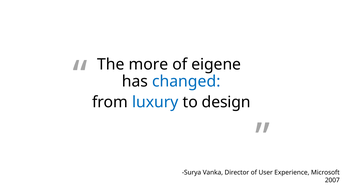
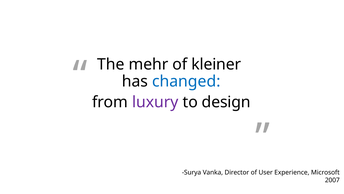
more: more -> mehr (148, 64)
eigene: eigene -> kleiner (216, 64)
luxury colour: blue -> purple (155, 102)
